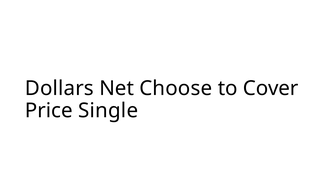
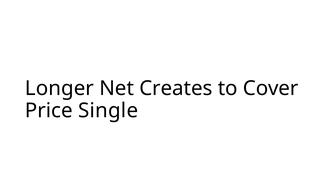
Dollars: Dollars -> Longer (59, 88)
Choose: Choose -> Creates (176, 88)
